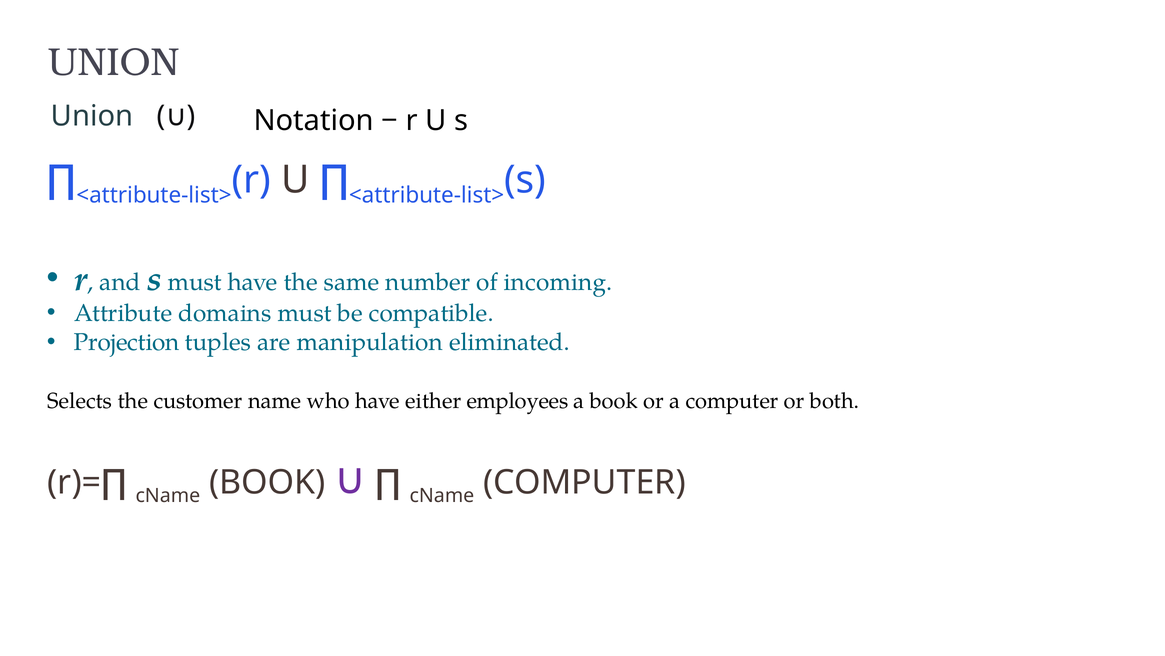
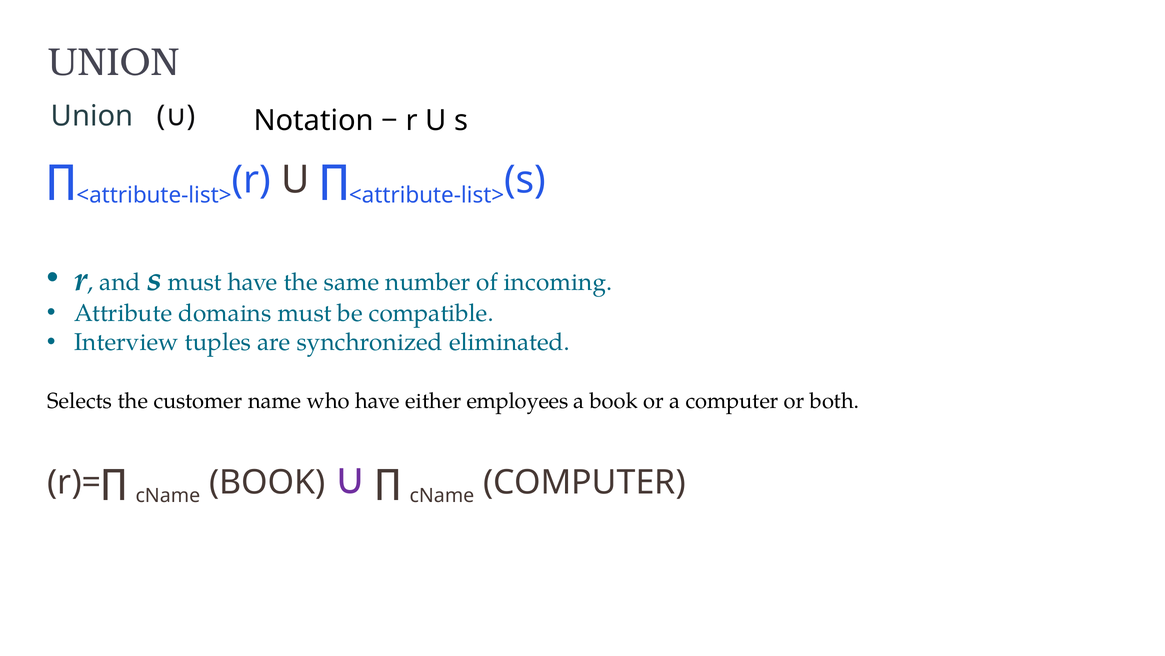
Projection: Projection -> Interview (126, 342)
manipulation: manipulation -> synchronized (370, 342)
